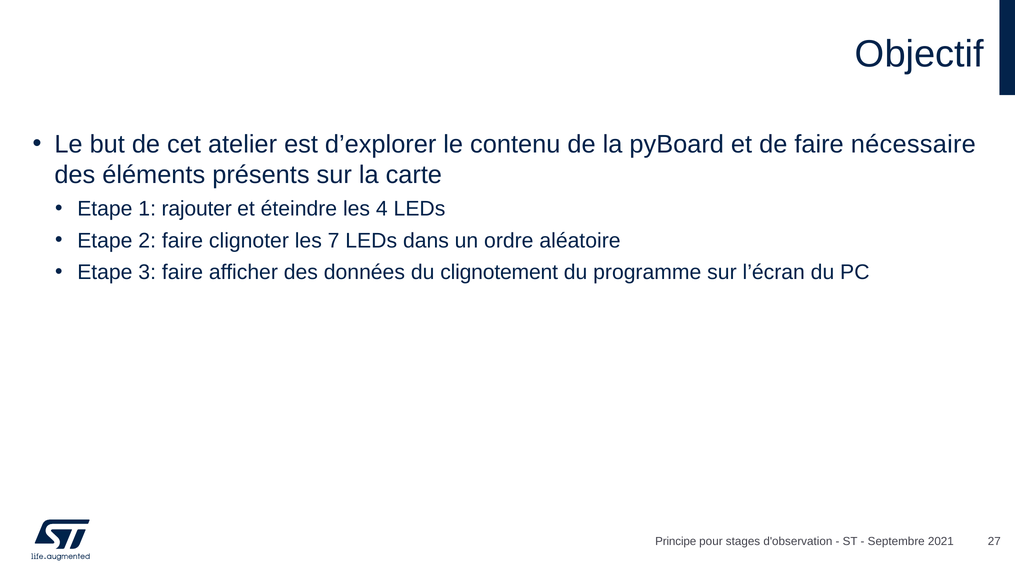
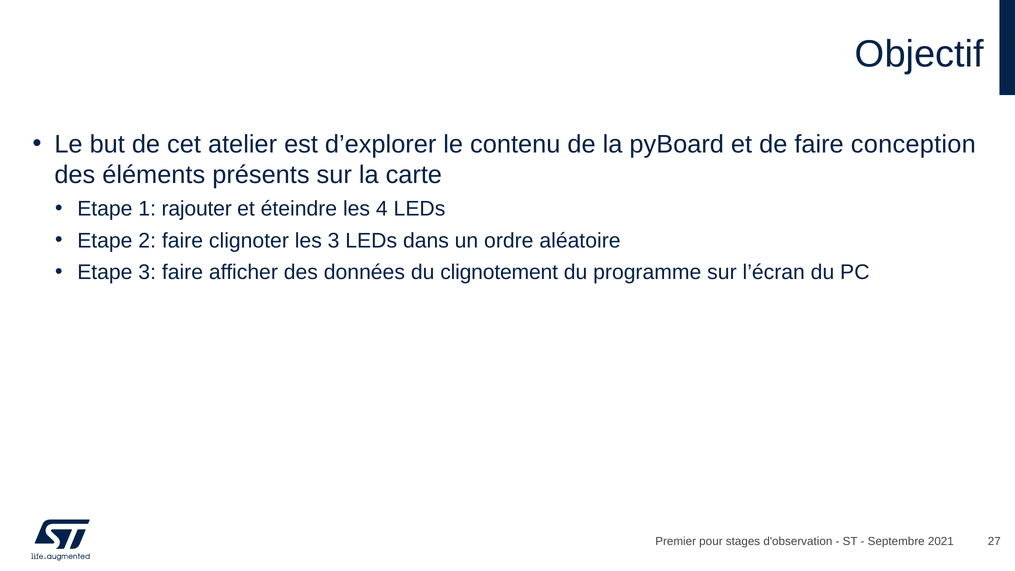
nécessaire: nécessaire -> conception (913, 144)
les 7: 7 -> 3 (334, 241)
Principe: Principe -> Premier (676, 541)
